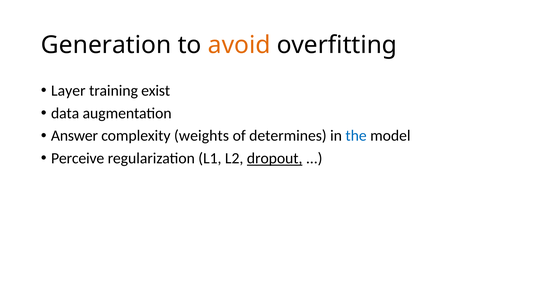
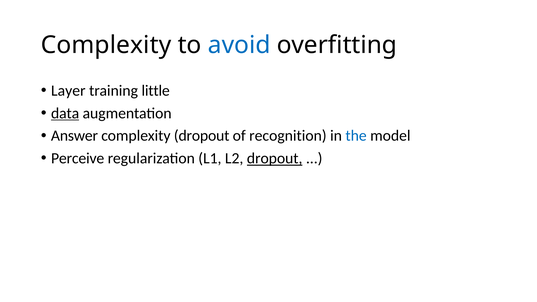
Generation: Generation -> Complexity (106, 45)
avoid colour: orange -> blue (239, 45)
exist: exist -> little (156, 91)
data underline: none -> present (65, 113)
complexity weights: weights -> dropout (202, 136)
determines: determines -> recognition (288, 136)
